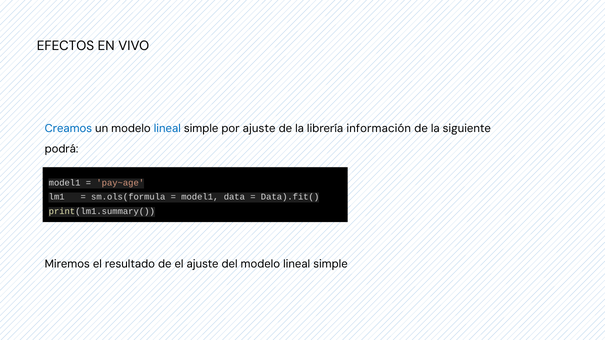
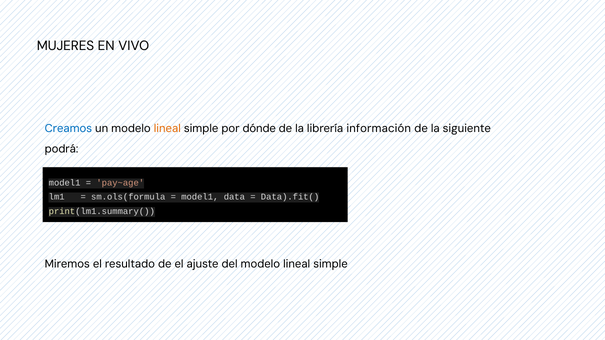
EFECTOS: EFECTOS -> MUJERES (65, 46)
lineal colour: blue -> orange (167, 129)
por ajuste: ajuste -> dónde (259, 129)
